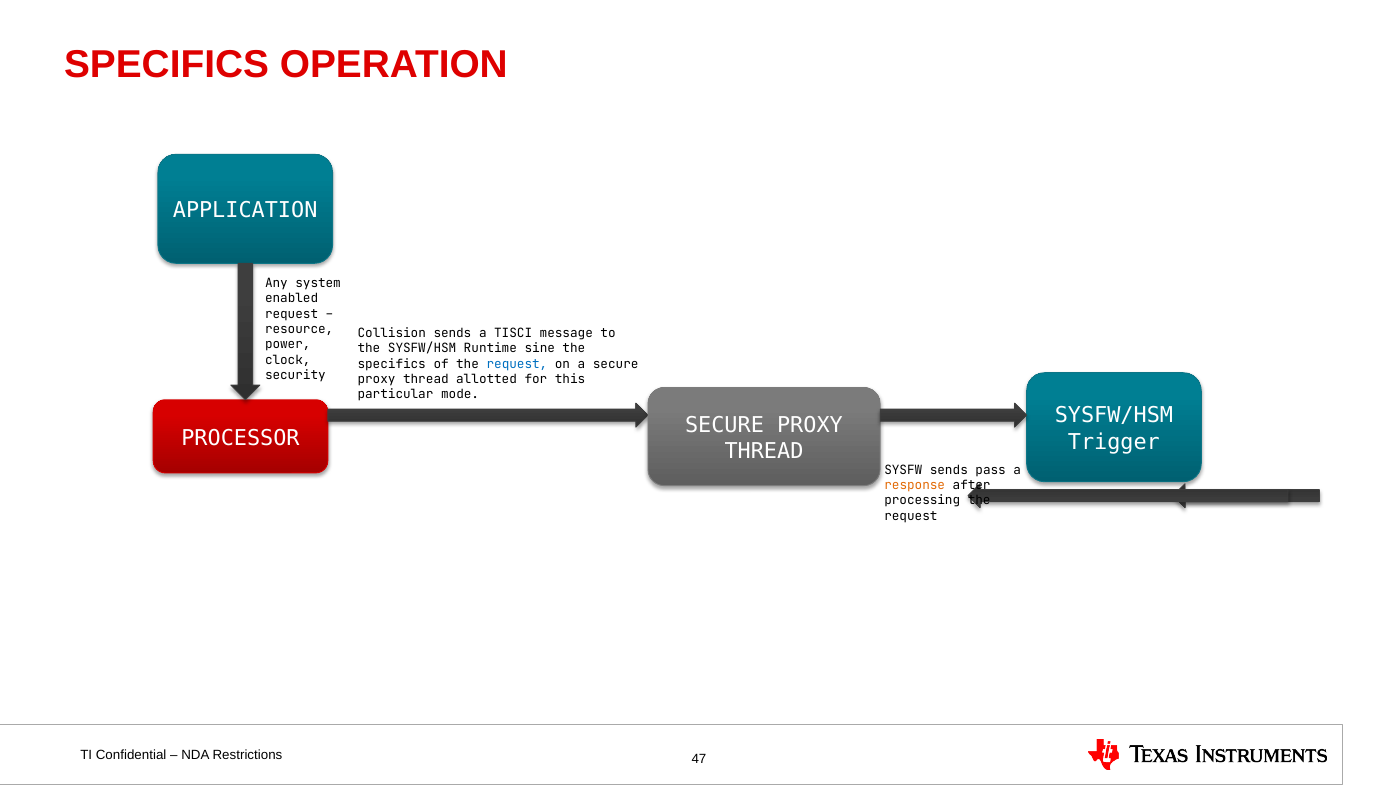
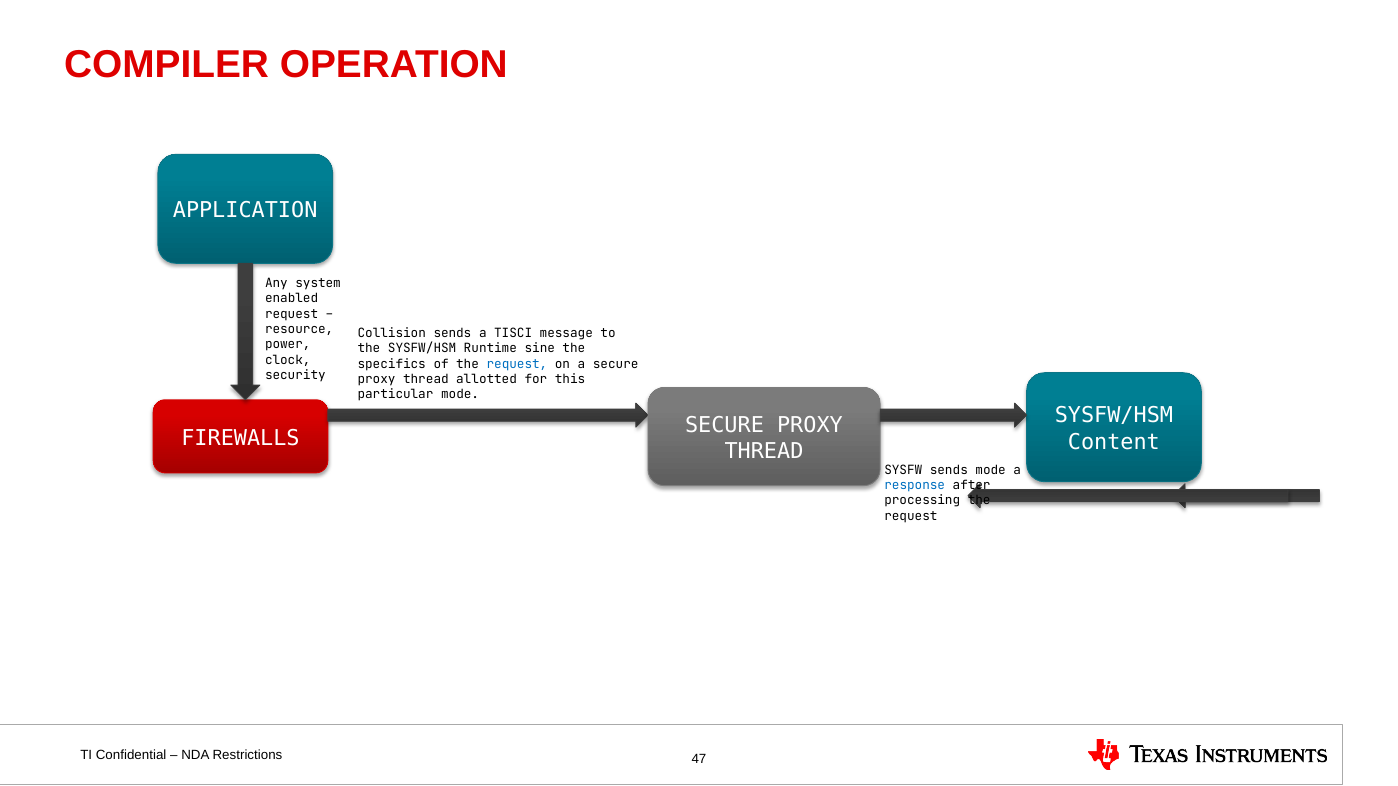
SPECIFICS: SPECIFICS -> COMPILER (167, 65)
PROCESSOR: PROCESSOR -> FIREWALLS (240, 438)
Trigger: Trigger -> Content (1114, 442)
sends pass: pass -> mode (991, 470)
response colour: orange -> blue (915, 486)
